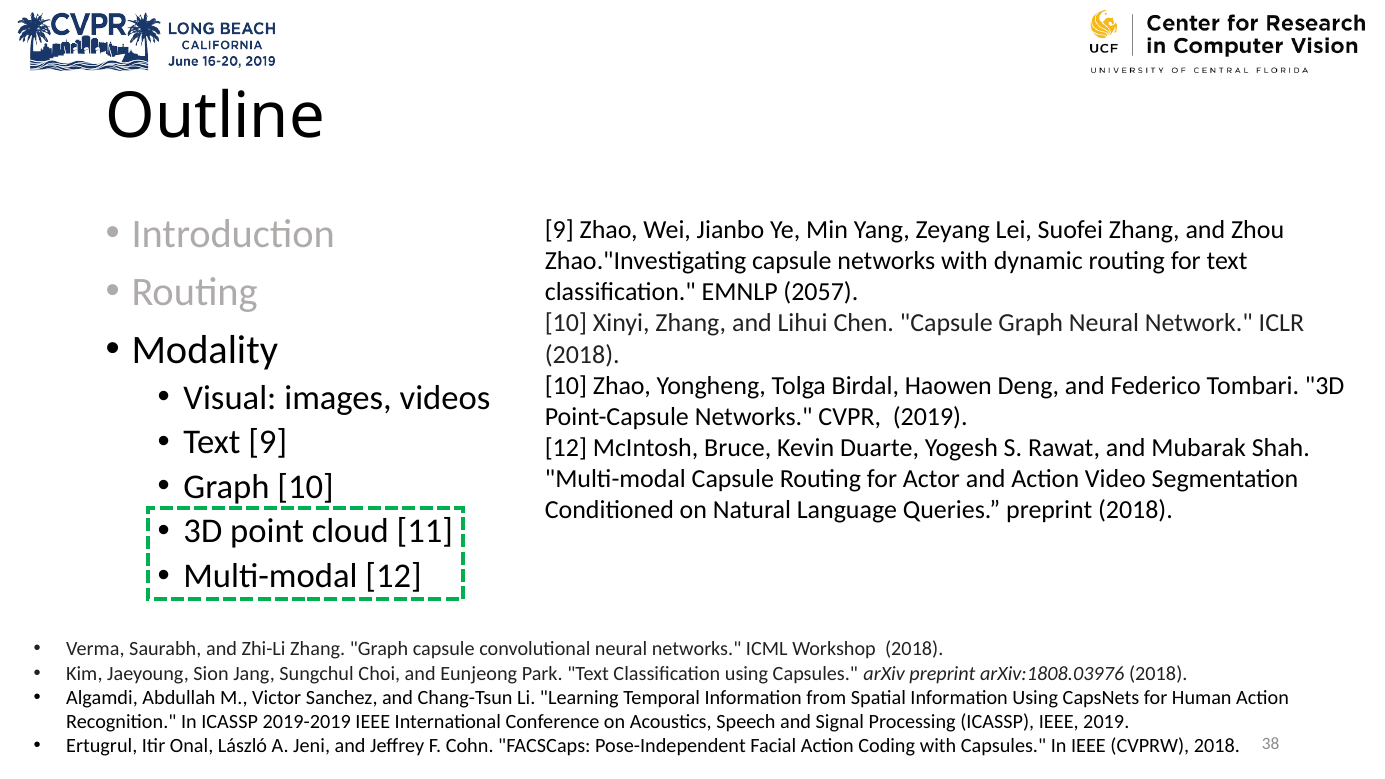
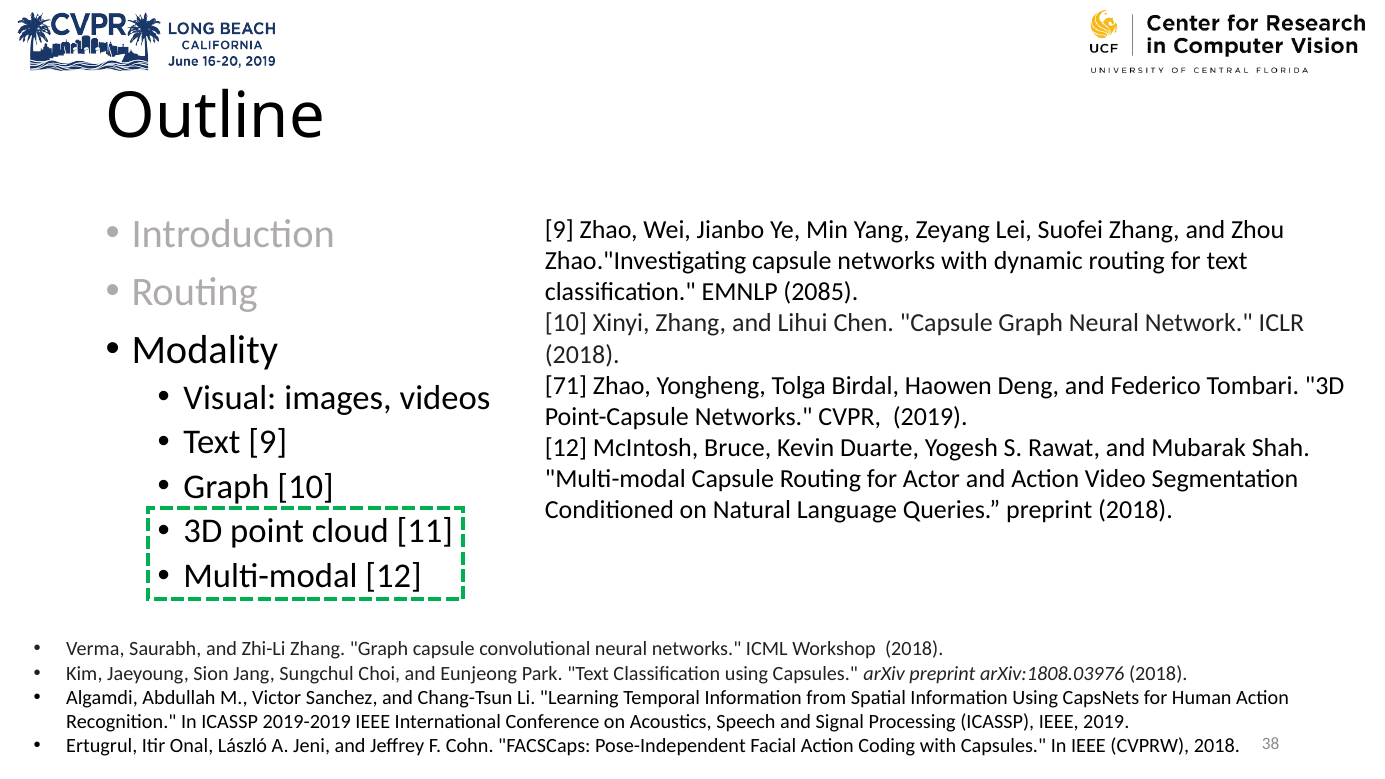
2057: 2057 -> 2085 (821, 292)
10: 10 -> 71 (566, 386)
